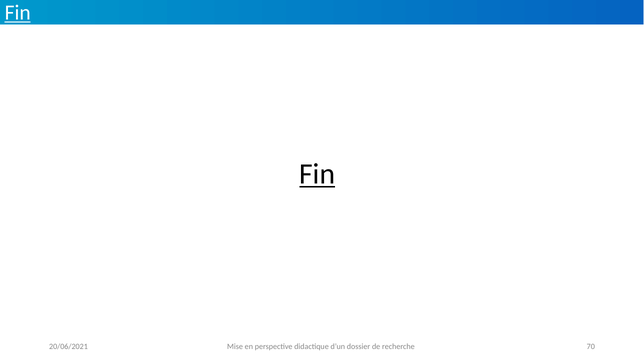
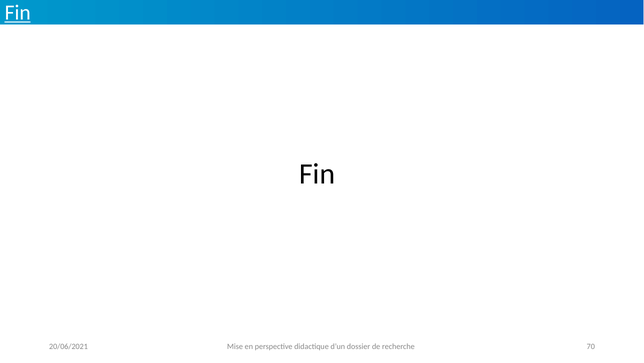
Fin underline: present -> none (317, 174)
